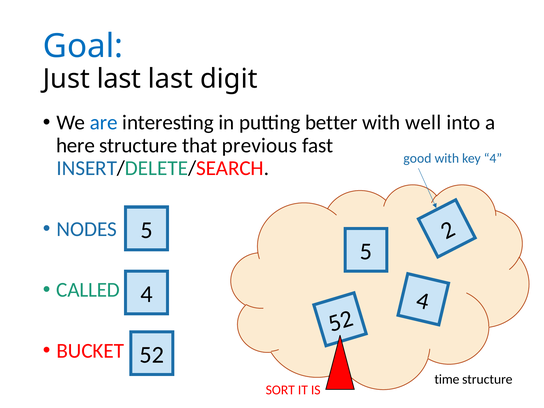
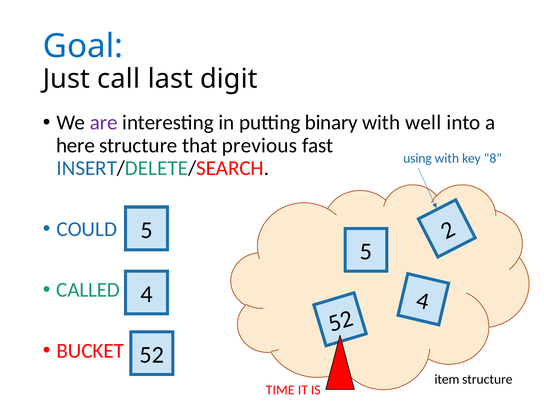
Just last: last -> call (119, 79)
are colour: blue -> purple (104, 123)
better: better -> binary (331, 123)
good: good -> using (417, 158)
key 4: 4 -> 8 (493, 158)
NODES: NODES -> COULD (87, 229)
time: time -> item (447, 379)
SORT: SORT -> TIME (280, 390)
